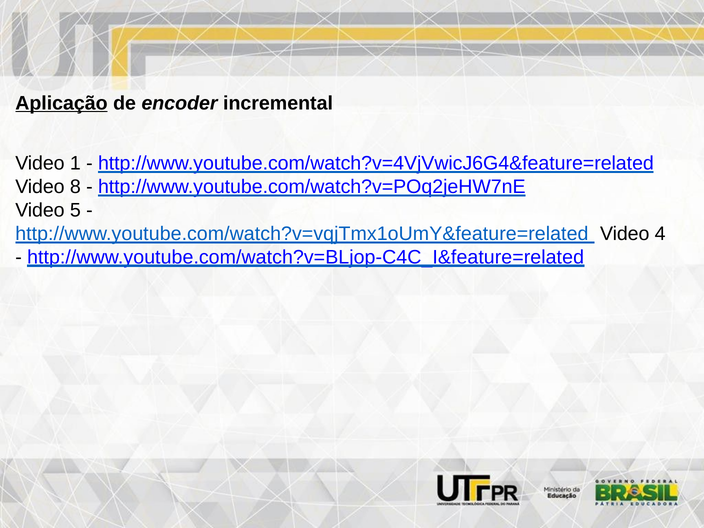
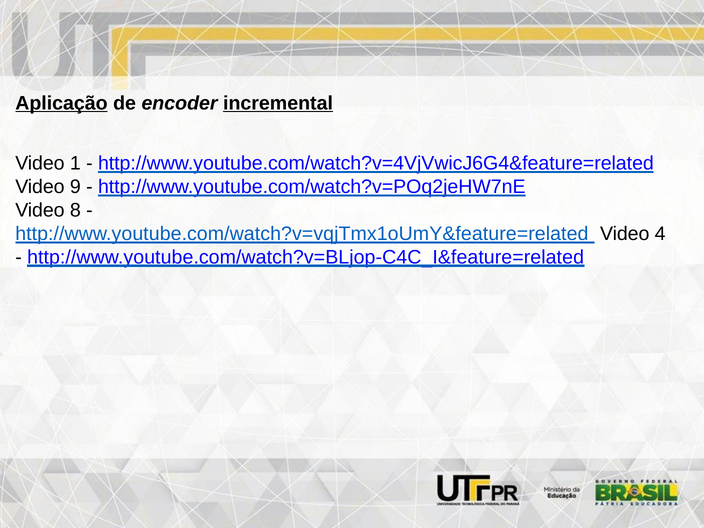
incremental underline: none -> present (278, 103)
8: 8 -> 9 (75, 187)
5: 5 -> 8 (75, 210)
